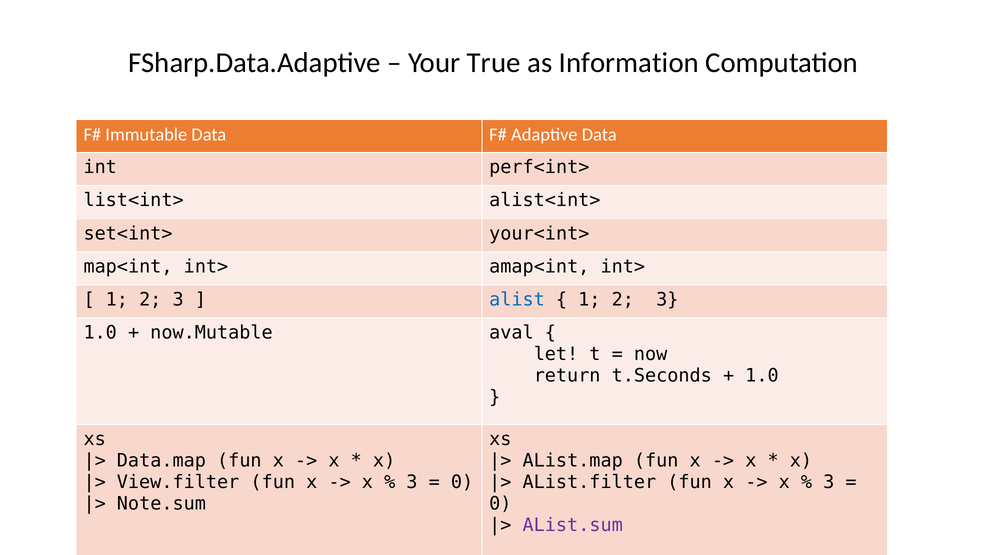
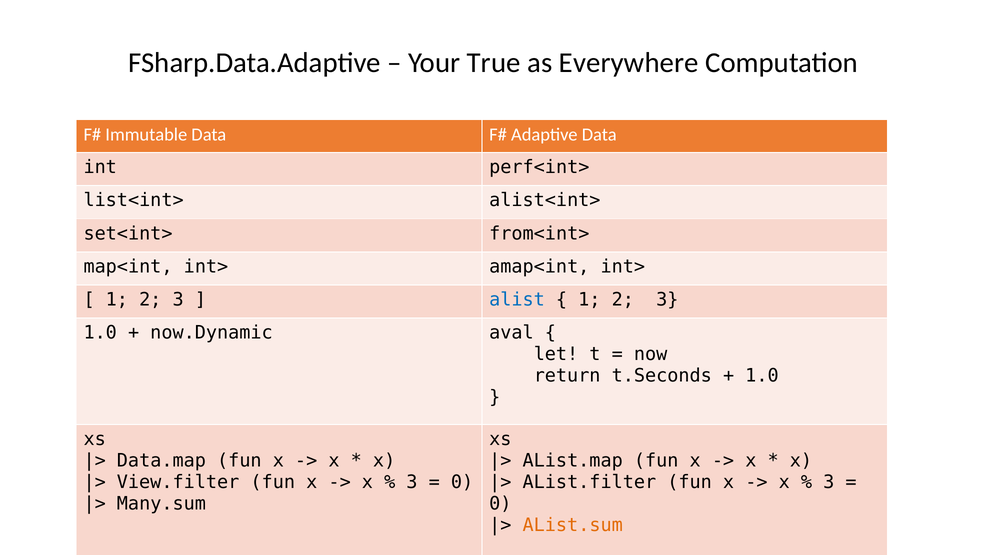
Information: Information -> Everywhere (629, 63)
your<int>: your<int> -> from<int> (539, 234)
now.Mutable: now.Mutable -> now.Dynamic (211, 333)
Note.sum: Note.sum -> Many.sum (161, 504)
AList.sum colour: purple -> orange (573, 525)
